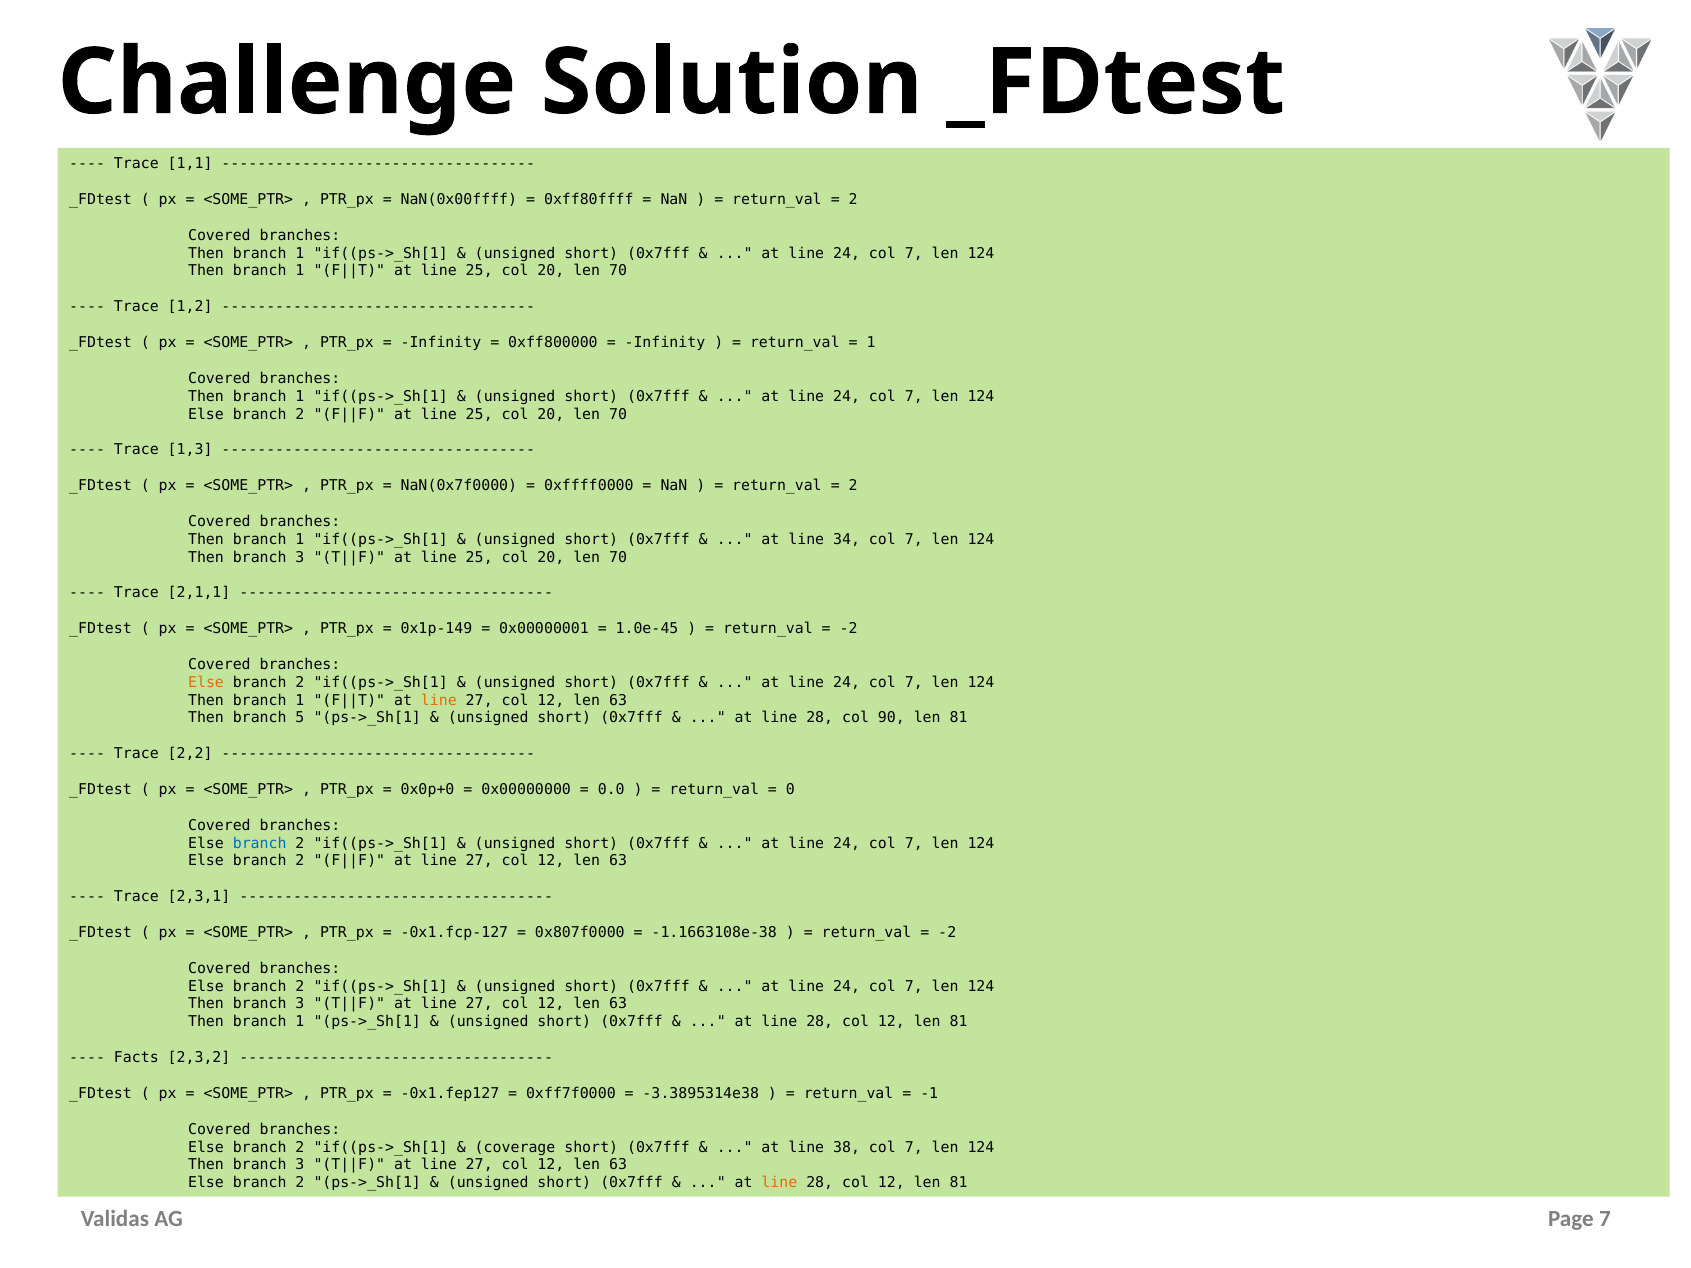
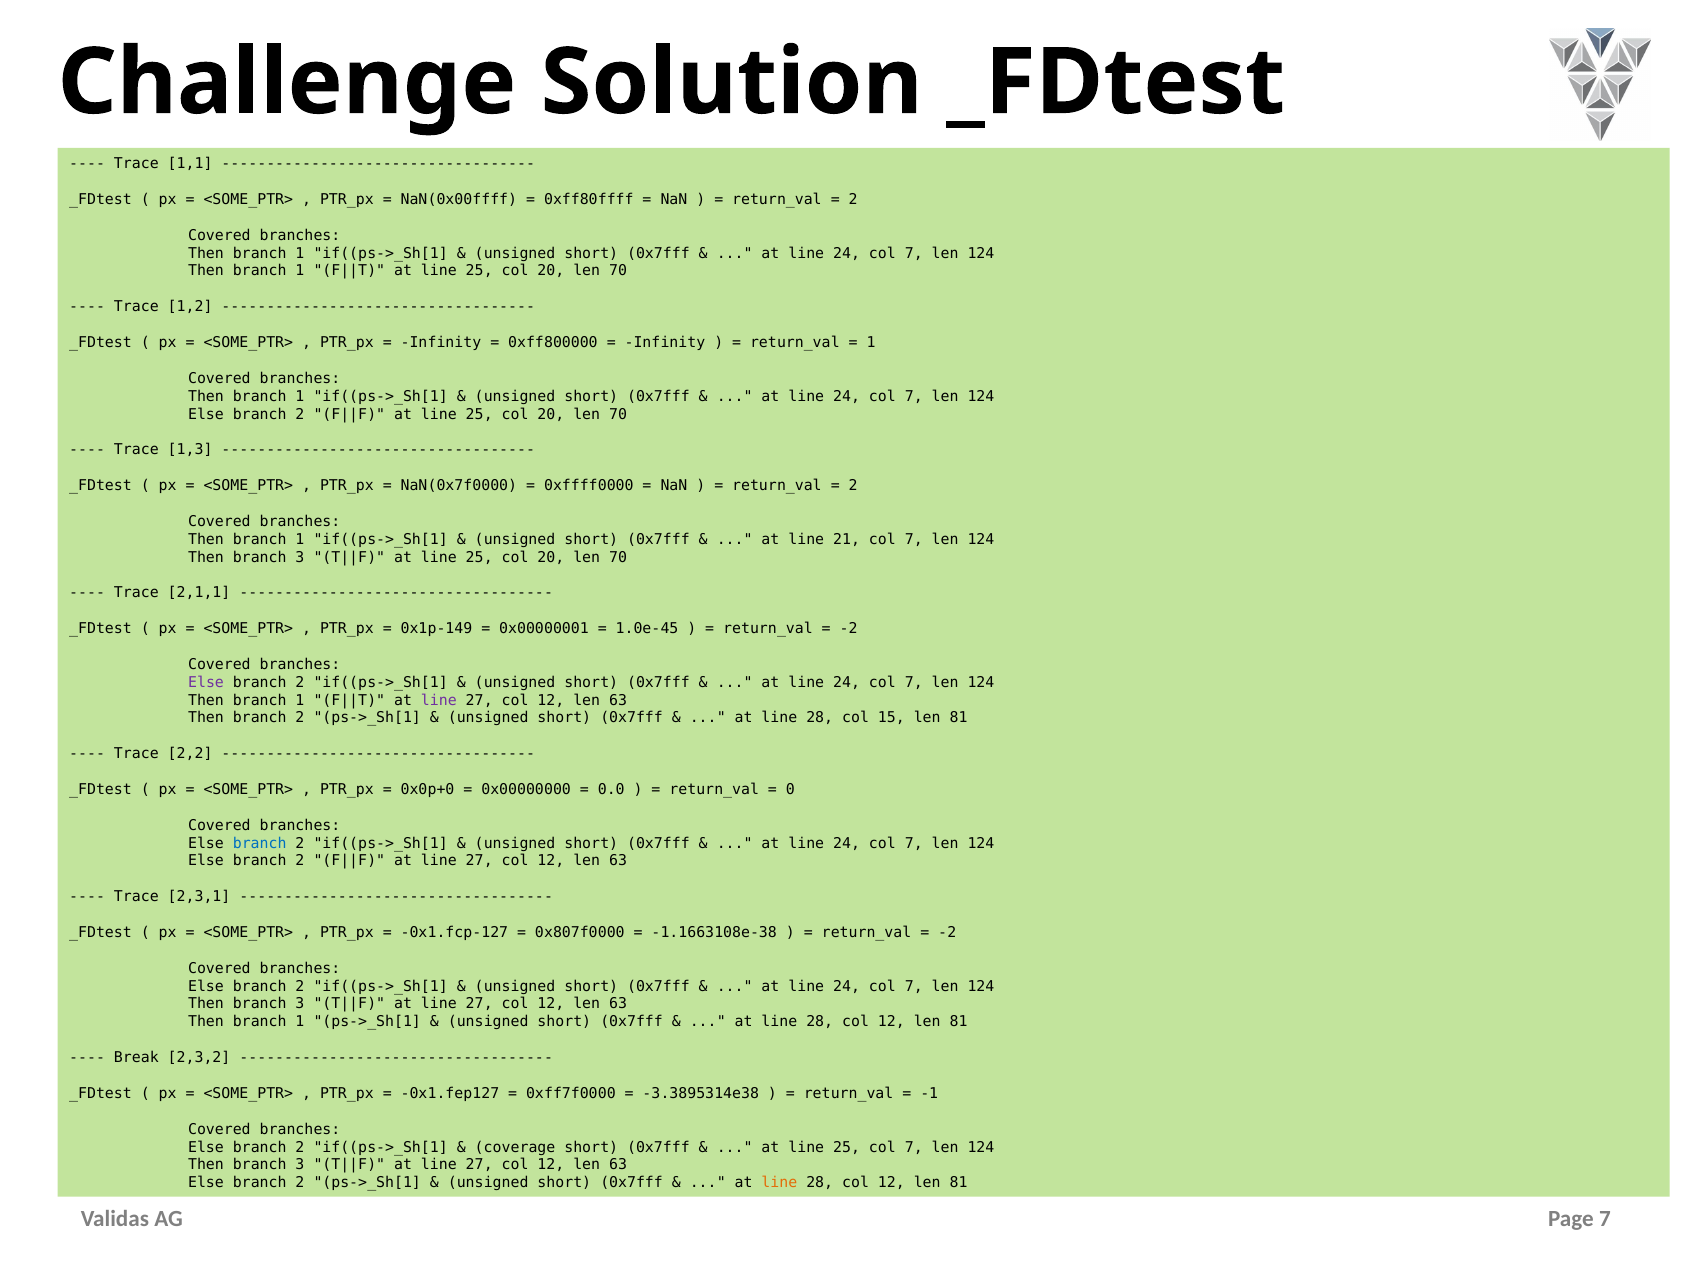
34: 34 -> 21 (847, 539)
Else colour: orange -> purple (206, 682)
line colour: orange -> purple (439, 700)
Then branch 5: 5 -> 2 (300, 718)
90: 90 -> 15 (891, 718)
Facts: Facts -> Break (136, 1058)
38: 38 -> 25 (847, 1147)
